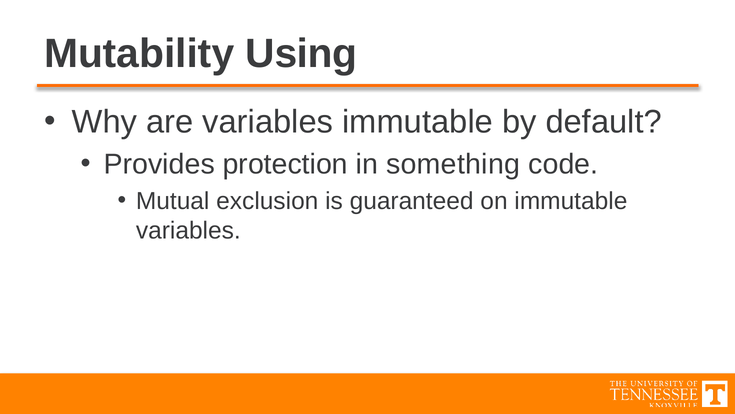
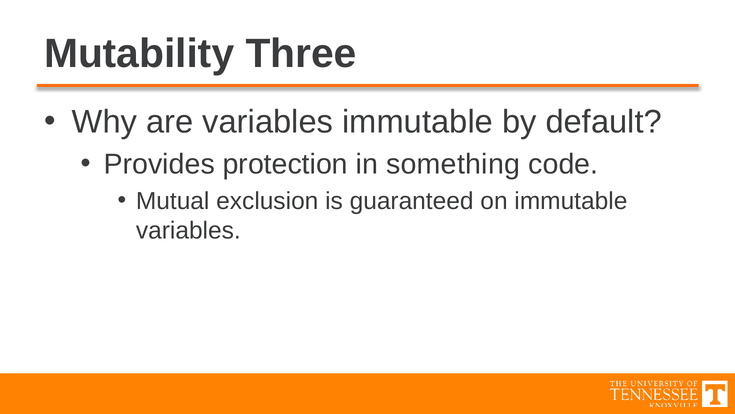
Using: Using -> Three (301, 54)
